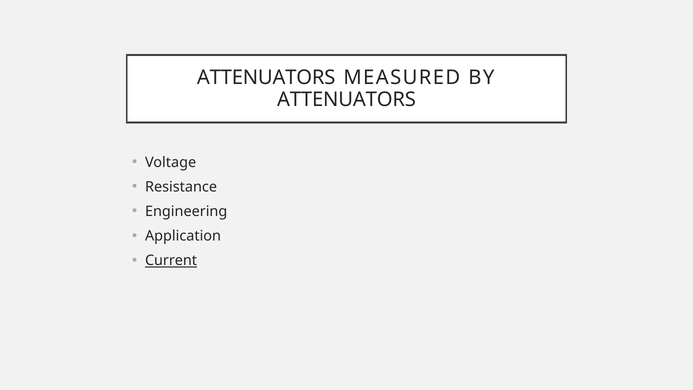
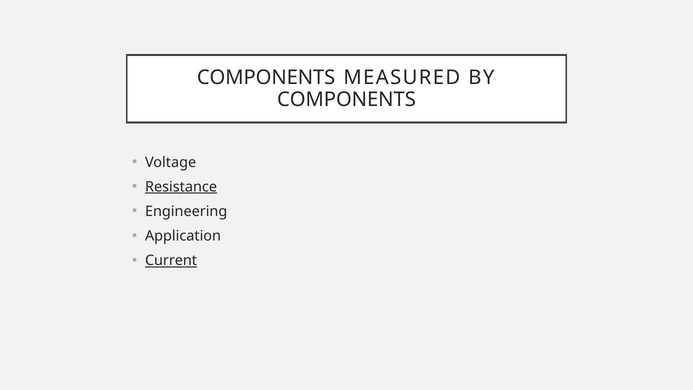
ATTENUATORS: ATTENUATORS -> COMPONENTS (266, 78)
ATTENUATORS: ATTENUATORS -> COMPONENTS (346, 99)
Resistance underline: none -> present (181, 187)
